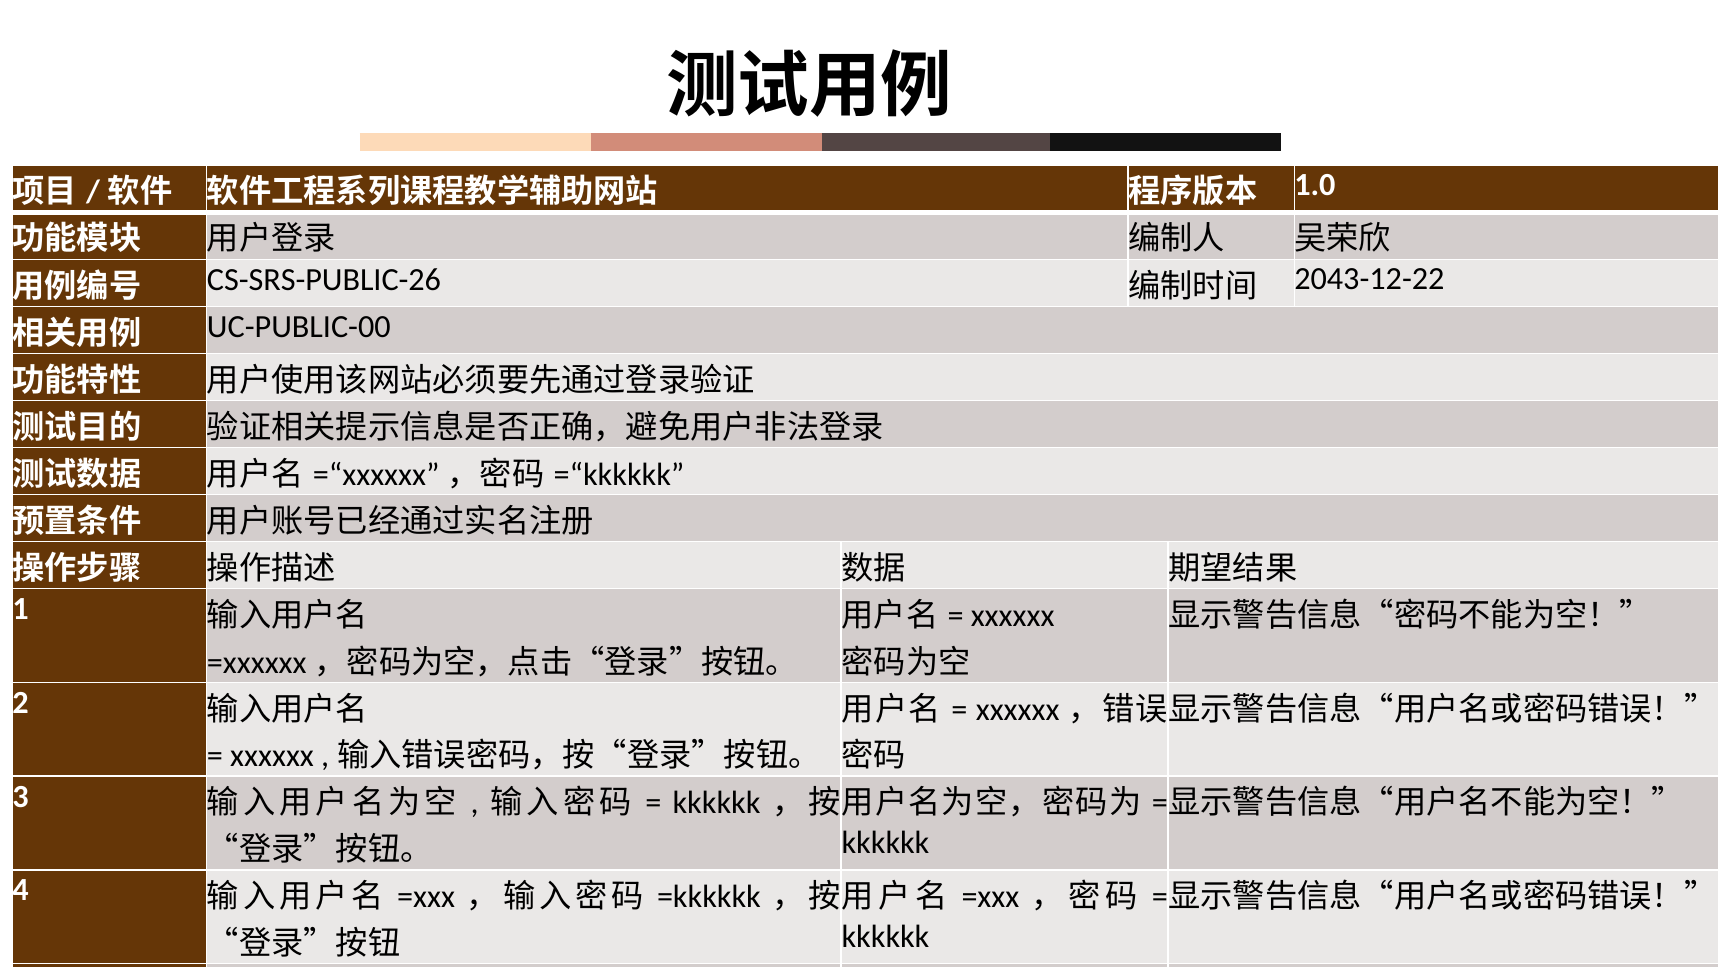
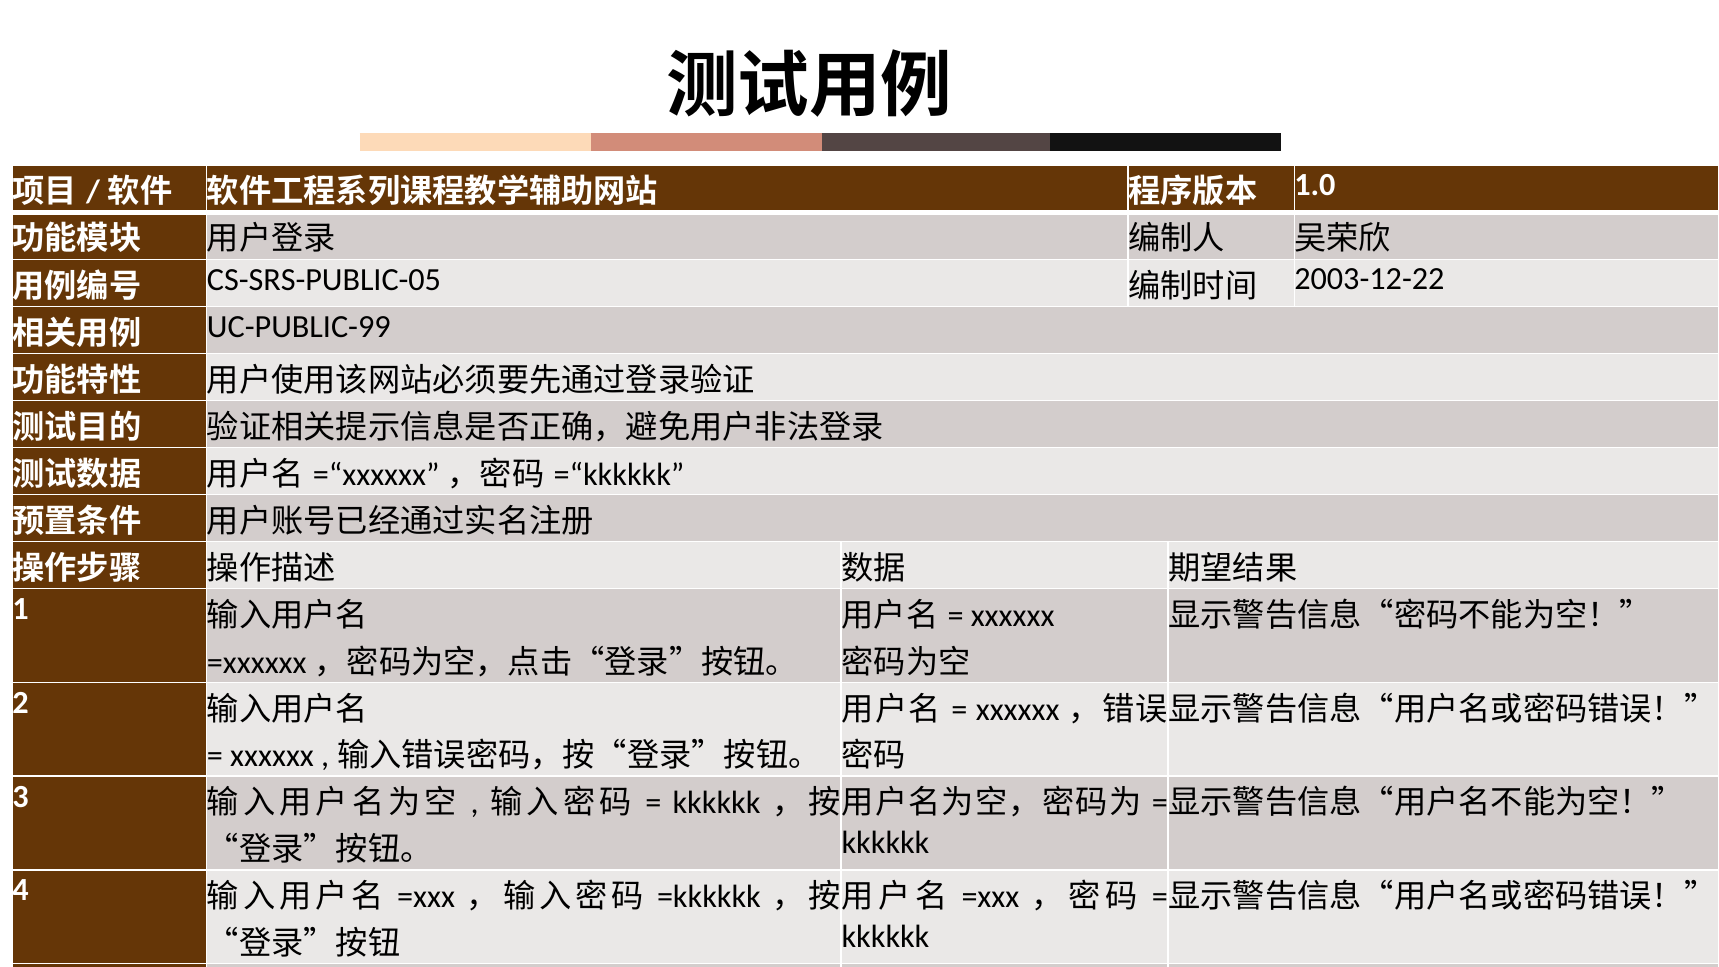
CS-SRS-PUBLIC-26: CS-SRS-PUBLIC-26 -> CS-SRS-PUBLIC-05 (324, 280)
2043-12-22: 2043-12-22 -> 2003-12-22 (1369, 279)
UC-PUBLIC-00: UC-PUBLIC-00 -> UC-PUBLIC-99 (299, 327)
